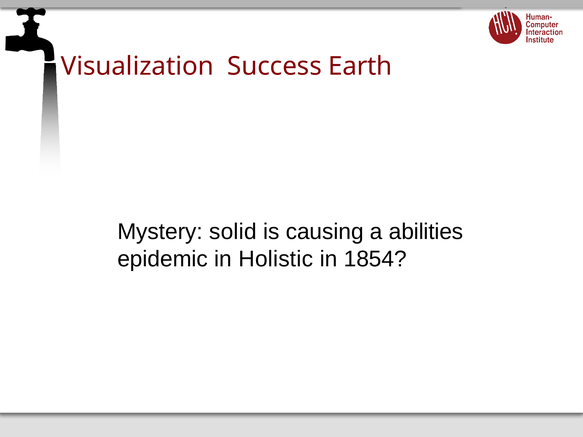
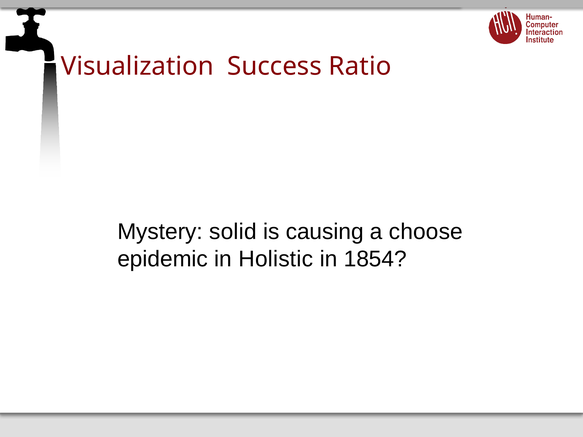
Earth: Earth -> Ratio (360, 66)
abilities: abilities -> choose (426, 232)
